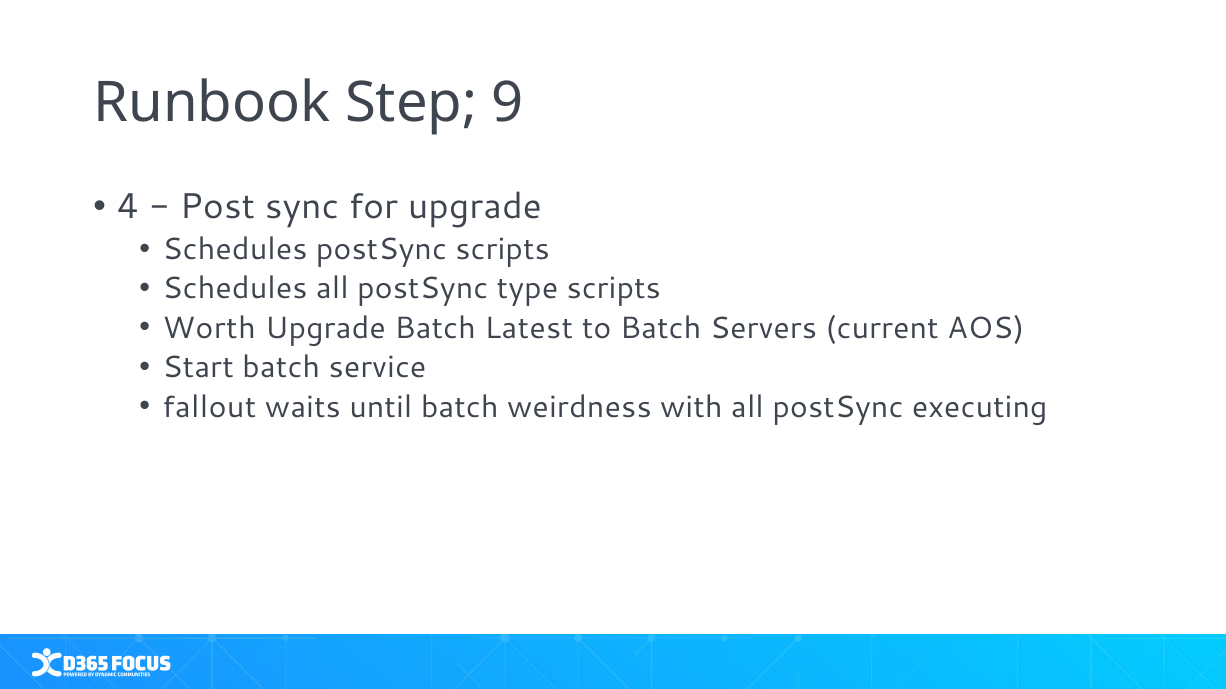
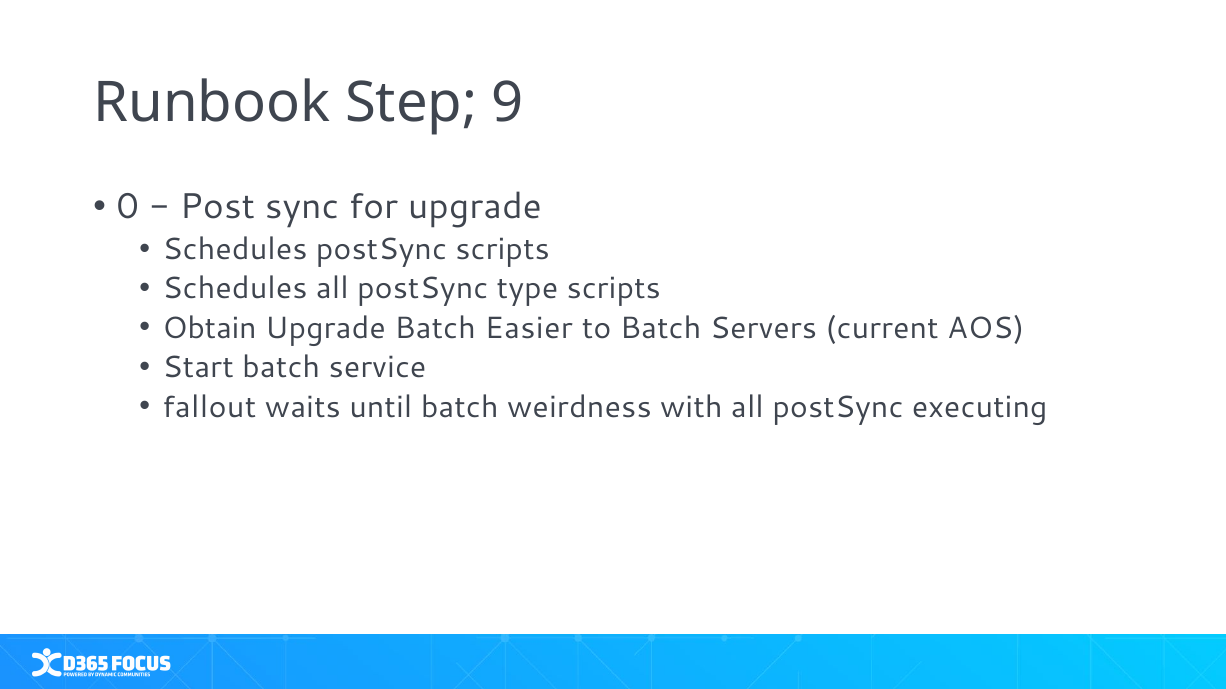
4: 4 -> 0 (128, 207)
Worth: Worth -> Obtain (210, 328)
Latest: Latest -> Easier (529, 328)
